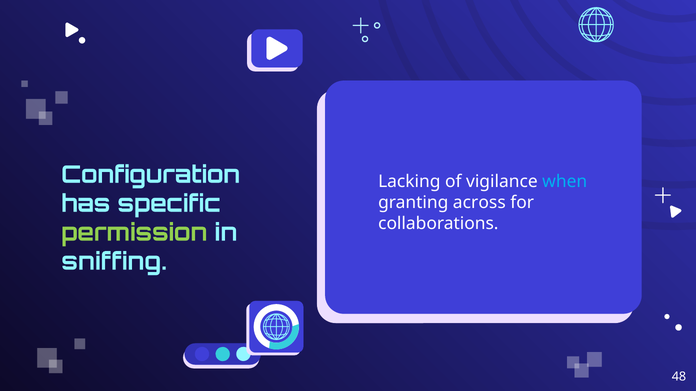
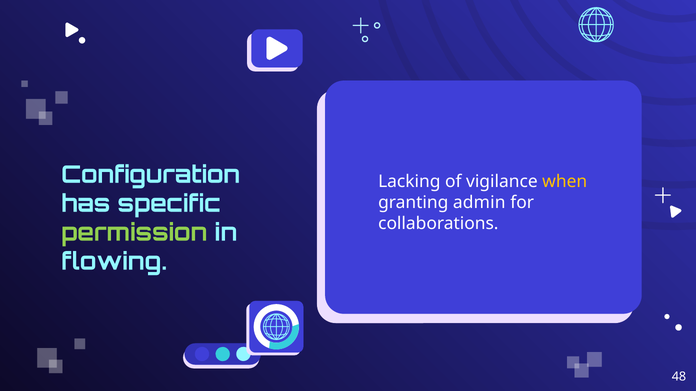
when colour: light blue -> yellow (565, 182)
across: across -> admin (479, 203)
sniffing: sniffing -> flowing (114, 262)
